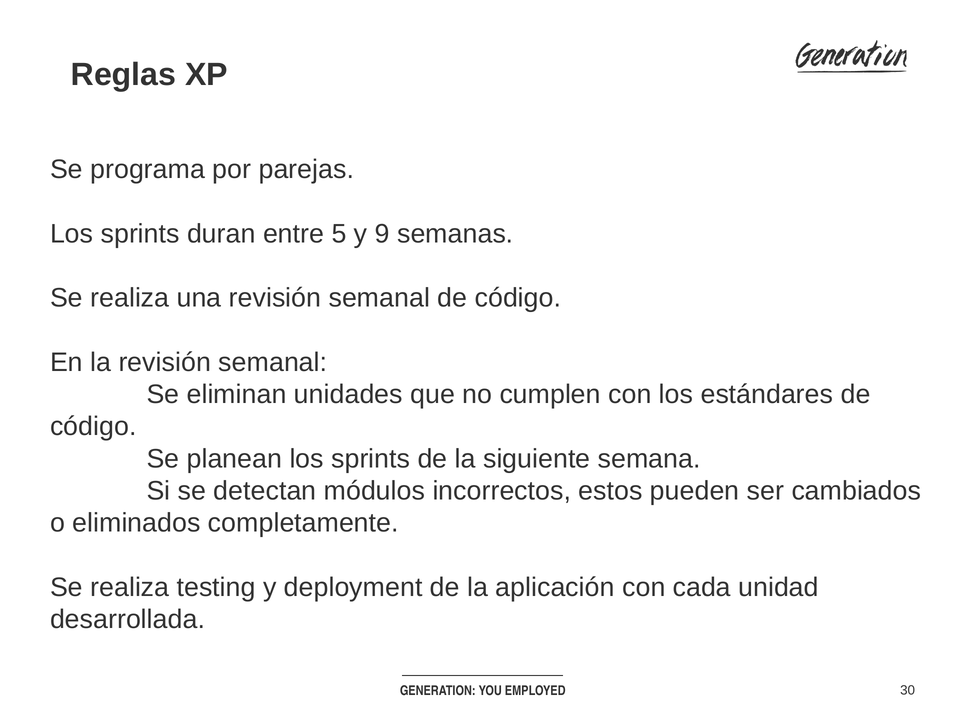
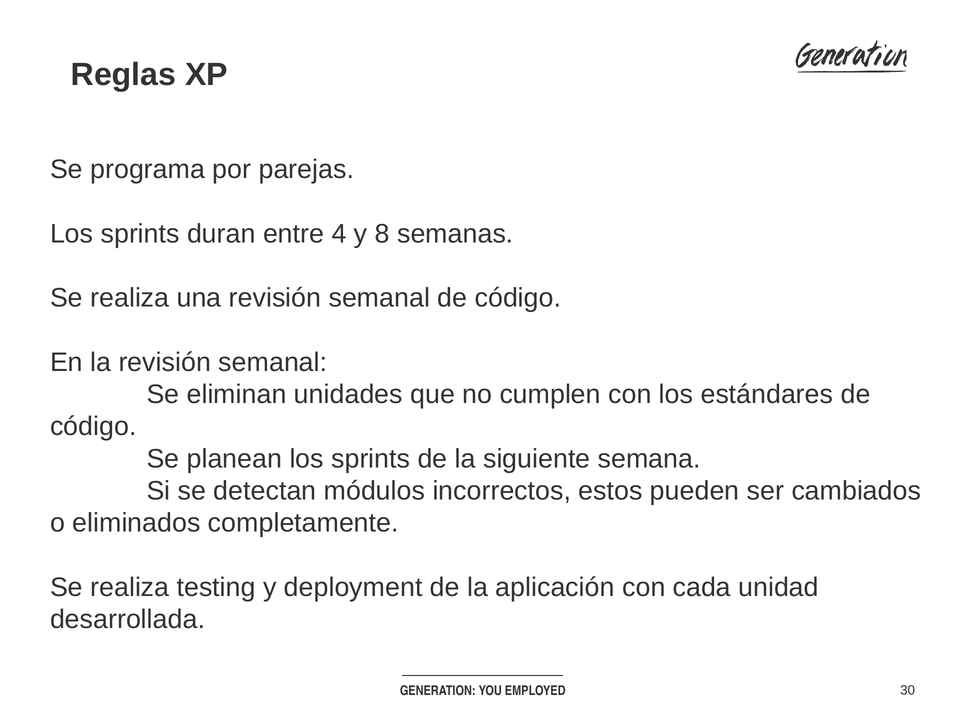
5: 5 -> 4 (339, 234)
9: 9 -> 8 (382, 234)
